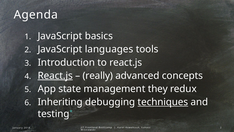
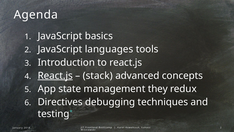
really: really -> stack (98, 75)
Inheriting: Inheriting -> Directives (60, 102)
techniques underline: present -> none (163, 102)
